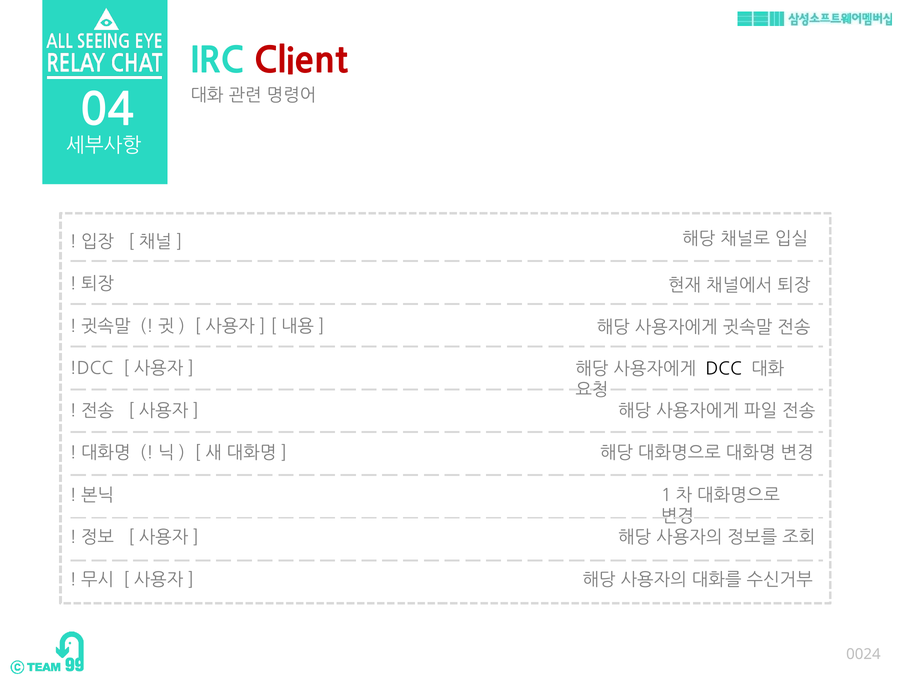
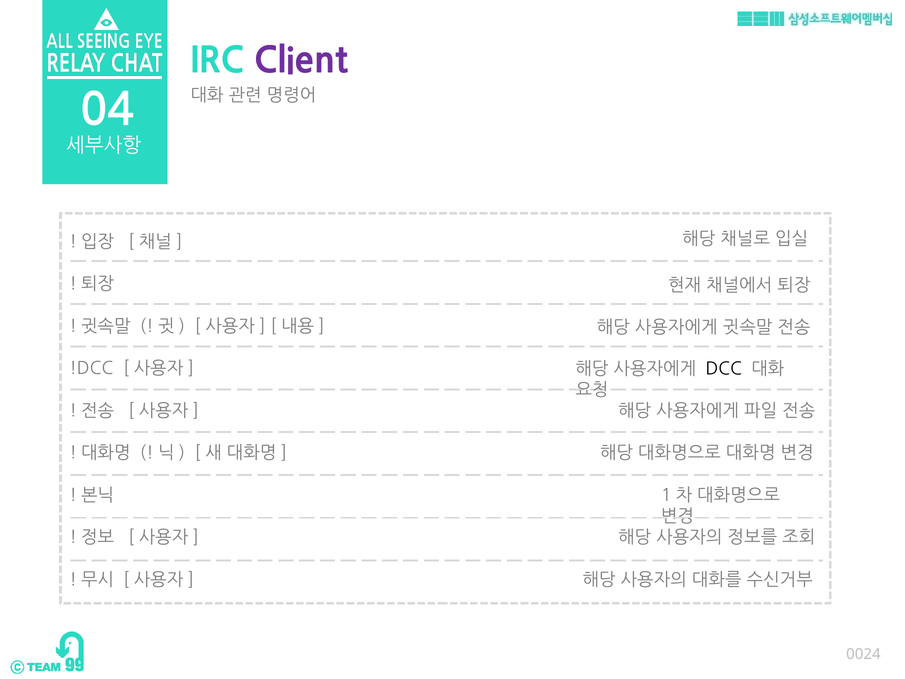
Client colour: red -> purple (301, 61)
